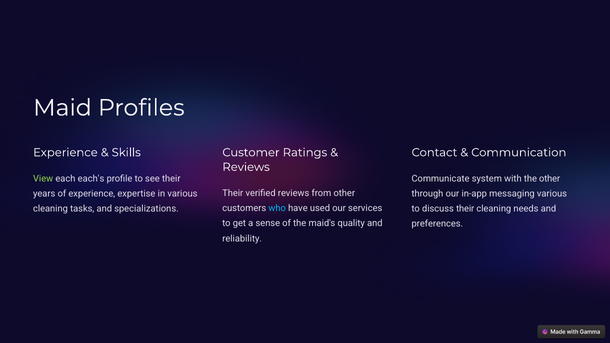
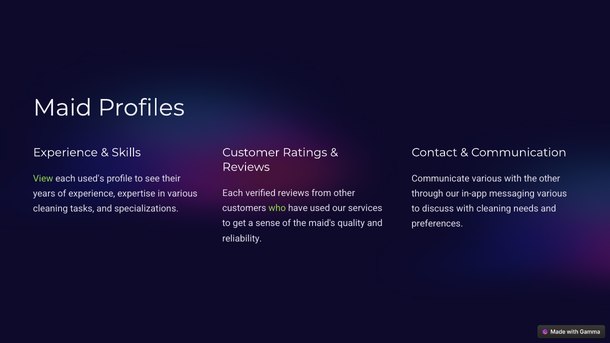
each's: each's -> used's (91, 179)
Communicate system: system -> various (487, 179)
Their: Their -> Each (233, 193)
who colour: light blue -> light green (277, 208)
discuss their: their -> with (465, 209)
